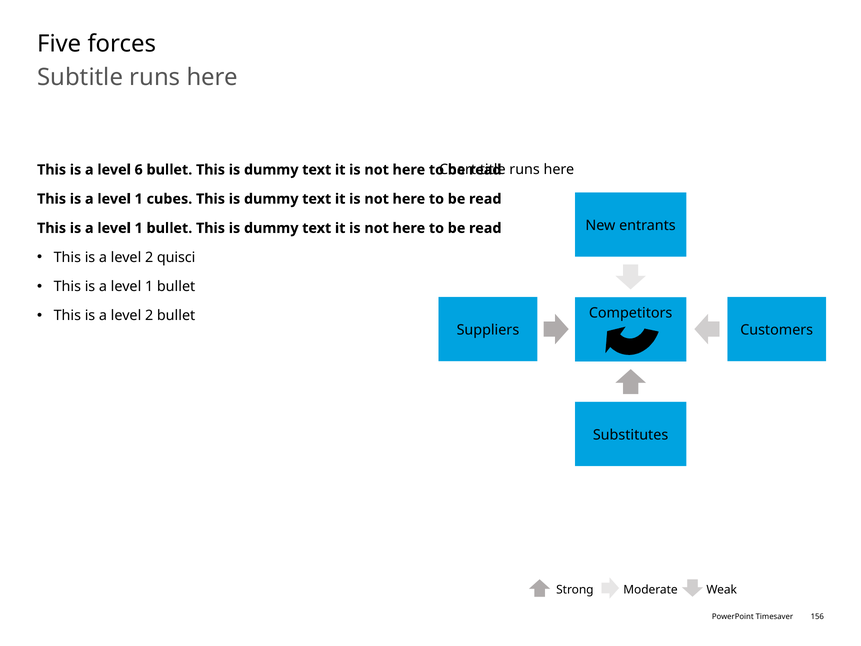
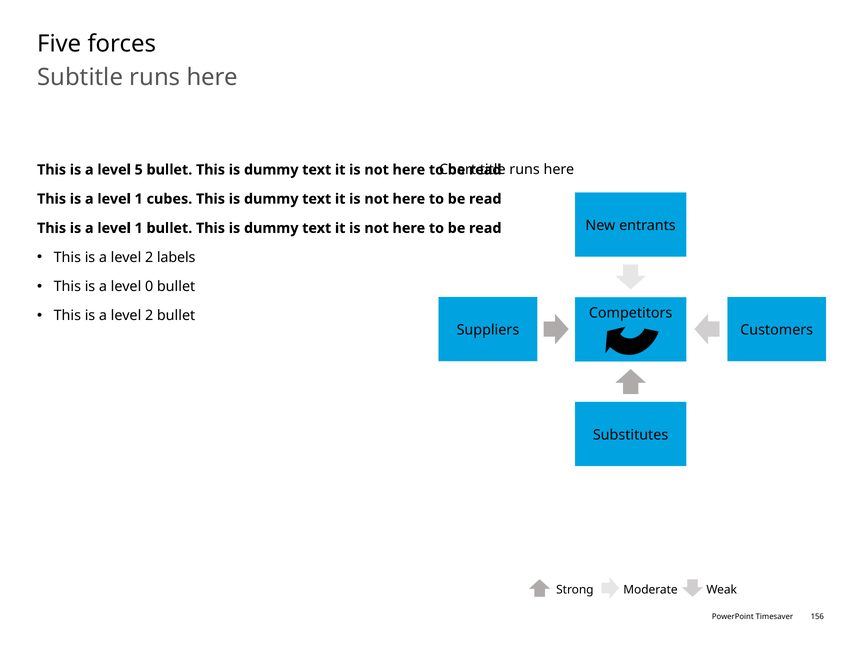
6: 6 -> 5 (139, 170)
quisci: quisci -> labels (176, 257)
1: 1 -> 0 (149, 286)
